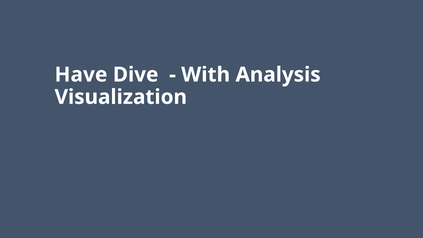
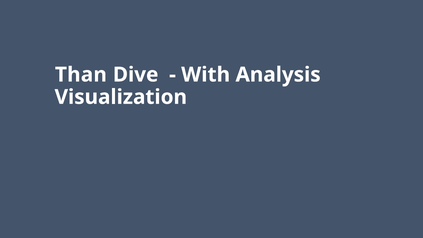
Have: Have -> Than (81, 75)
